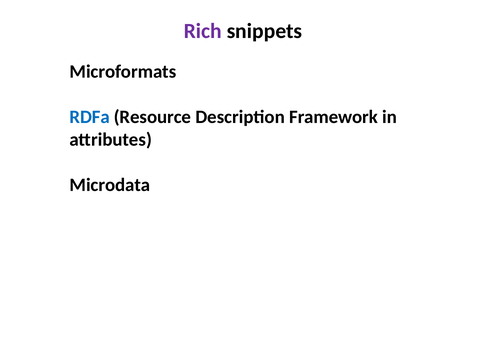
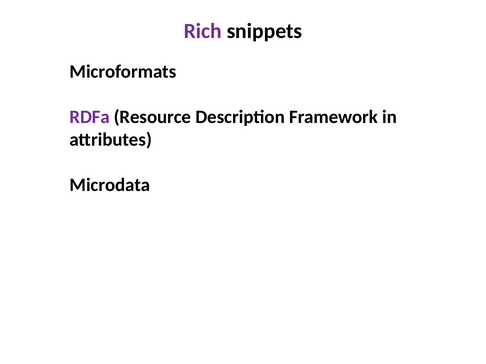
RDFa colour: blue -> purple (90, 117)
